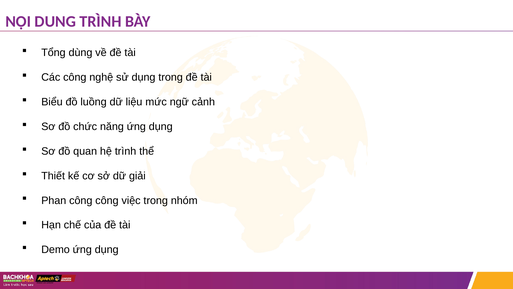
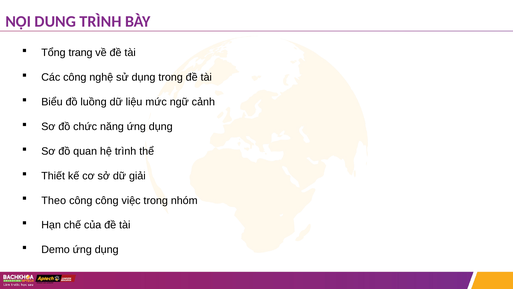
dùng: dùng -> trang (81, 53)
Phan: Phan -> Theo (54, 200)
